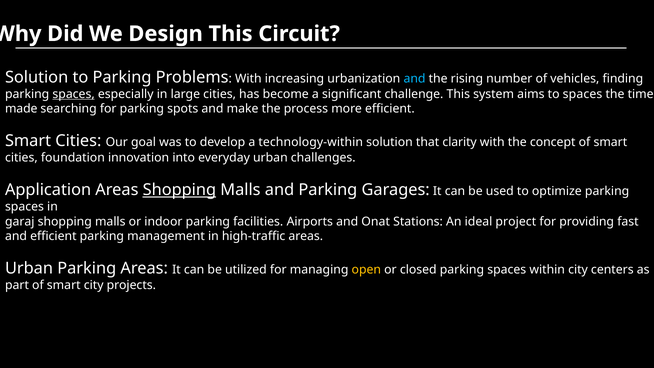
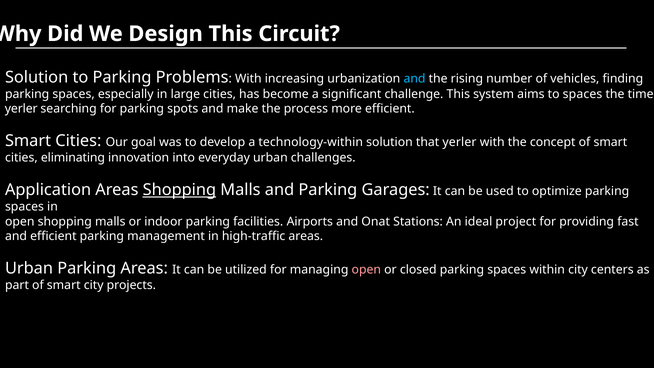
spaces underline: present -> none (74, 94)
made: made -> yerler (21, 109)
that clarity: clarity -> yerler (459, 142)
foundation: foundation -> eliminating (73, 158)
garaj: garaj -> open (20, 222)
open colour: yellow -> pink (366, 270)
